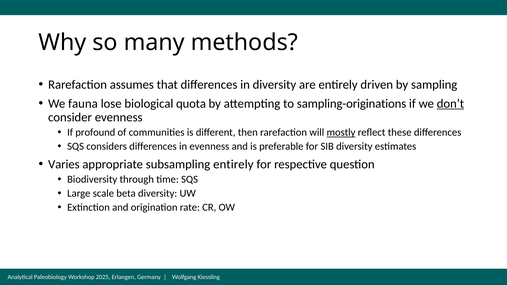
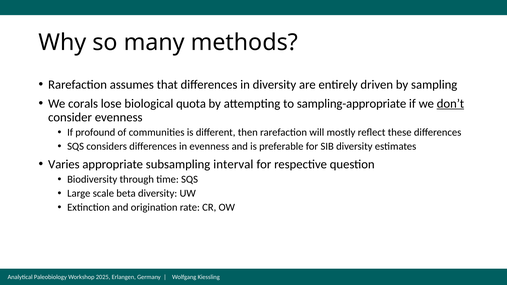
fauna: fauna -> corals (83, 104)
sampling-originations: sampling-originations -> sampling-appropriate (352, 104)
mostly underline: present -> none (341, 132)
subsampling entirely: entirely -> interval (233, 164)
